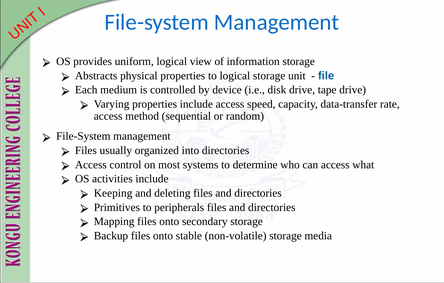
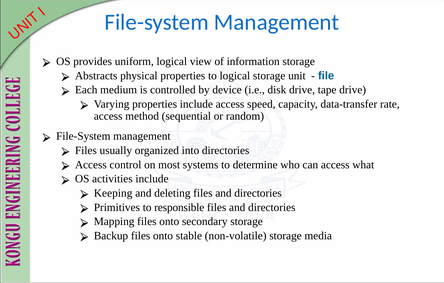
peripherals: peripherals -> responsible (179, 207)
